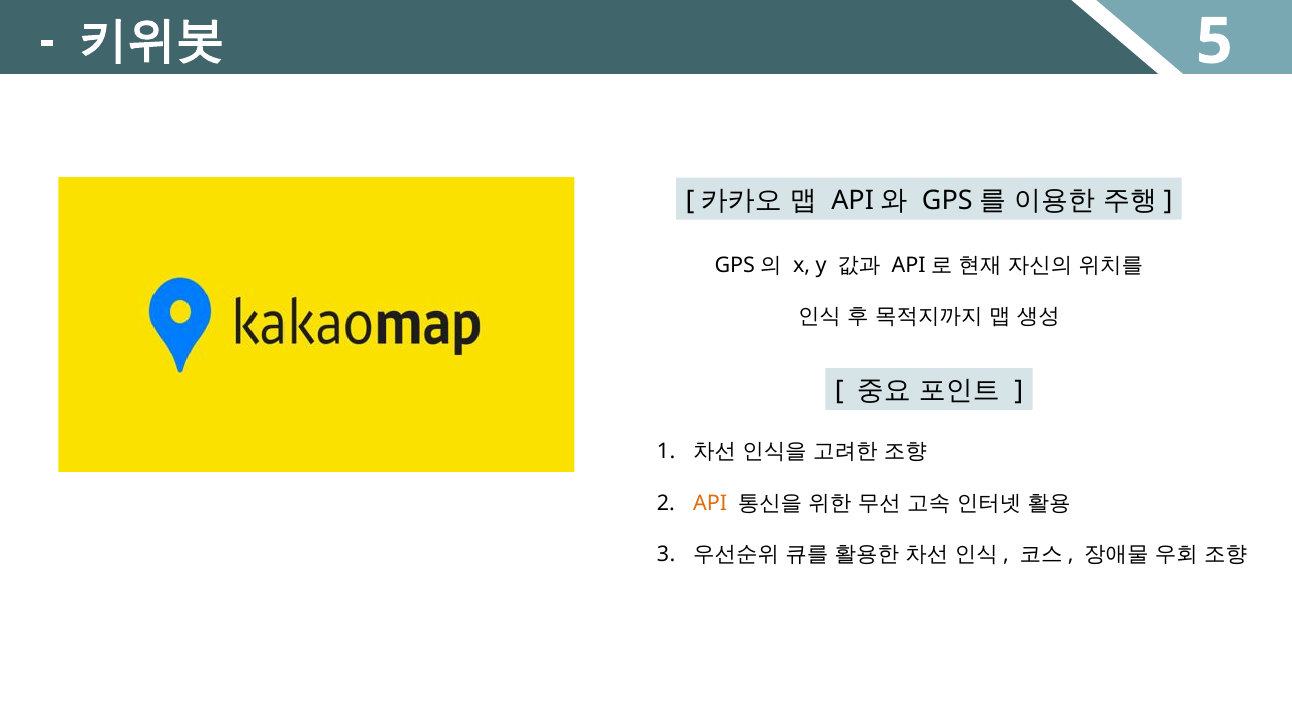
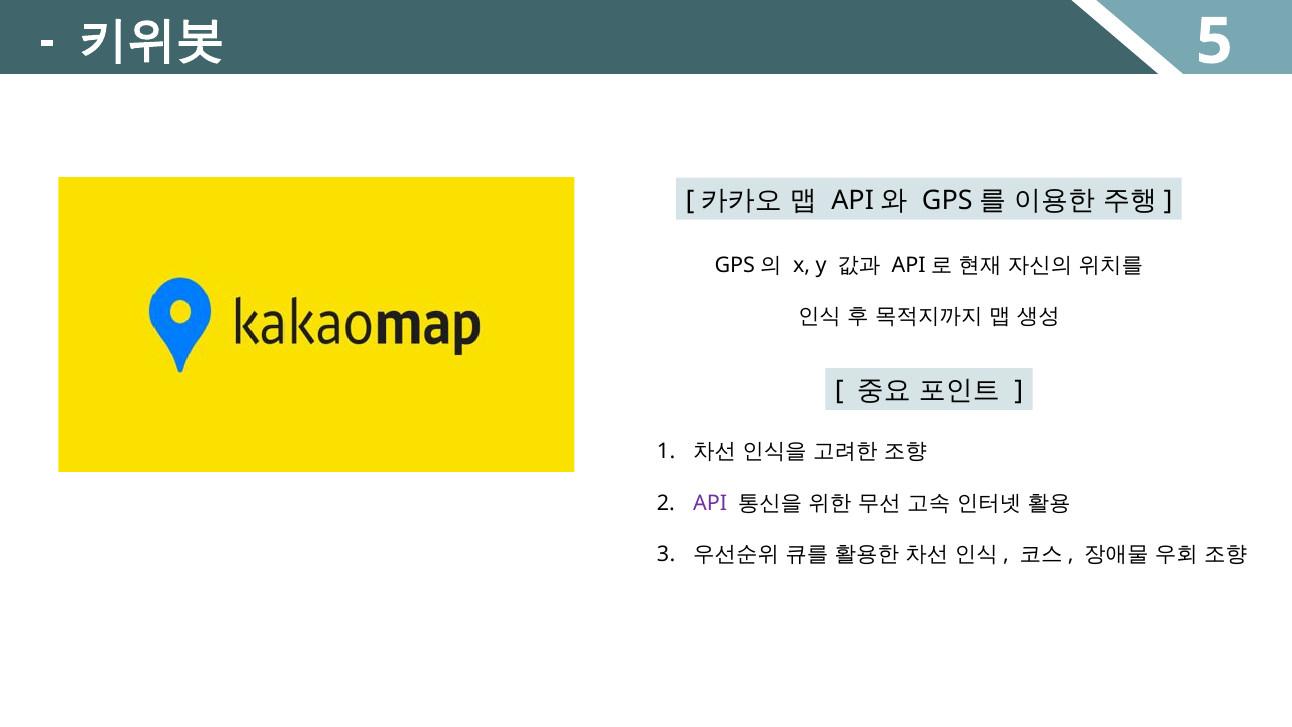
API colour: orange -> purple (710, 503)
